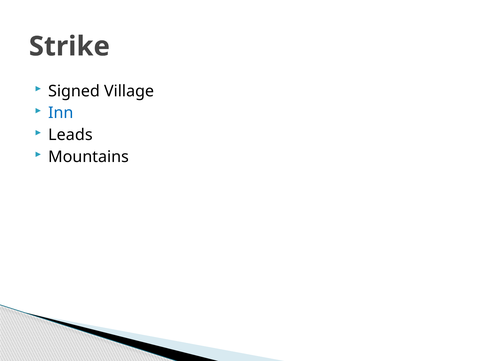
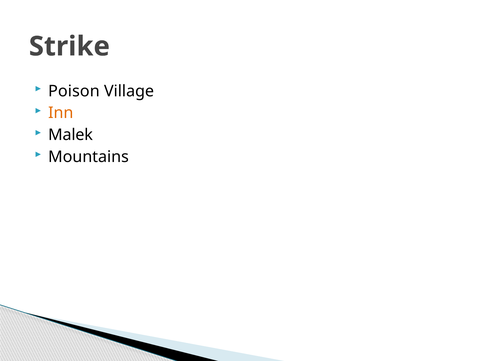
Signed: Signed -> Poison (74, 91)
Inn colour: blue -> orange (61, 113)
Leads: Leads -> Malek (71, 135)
